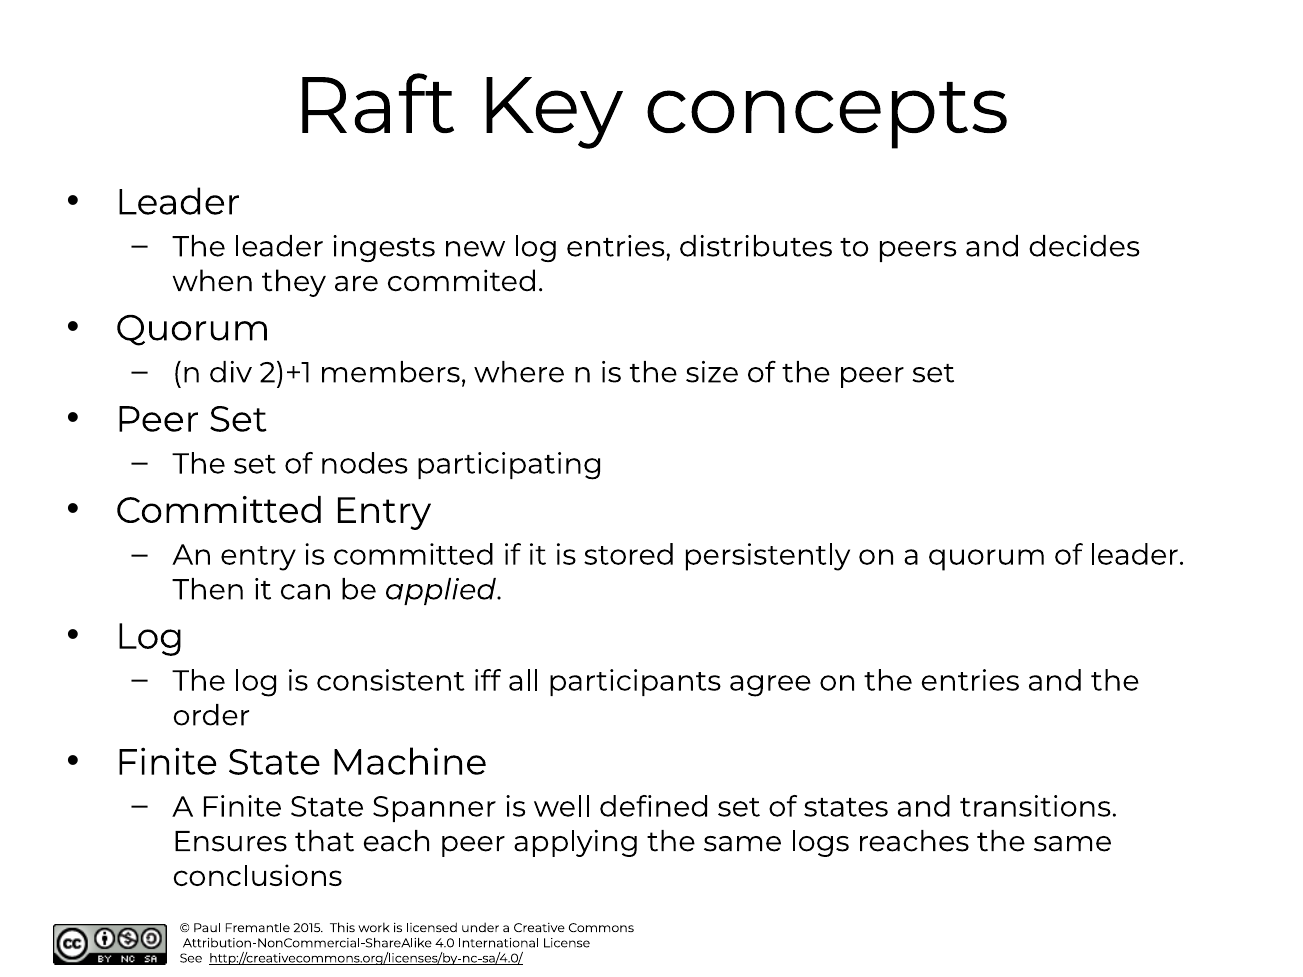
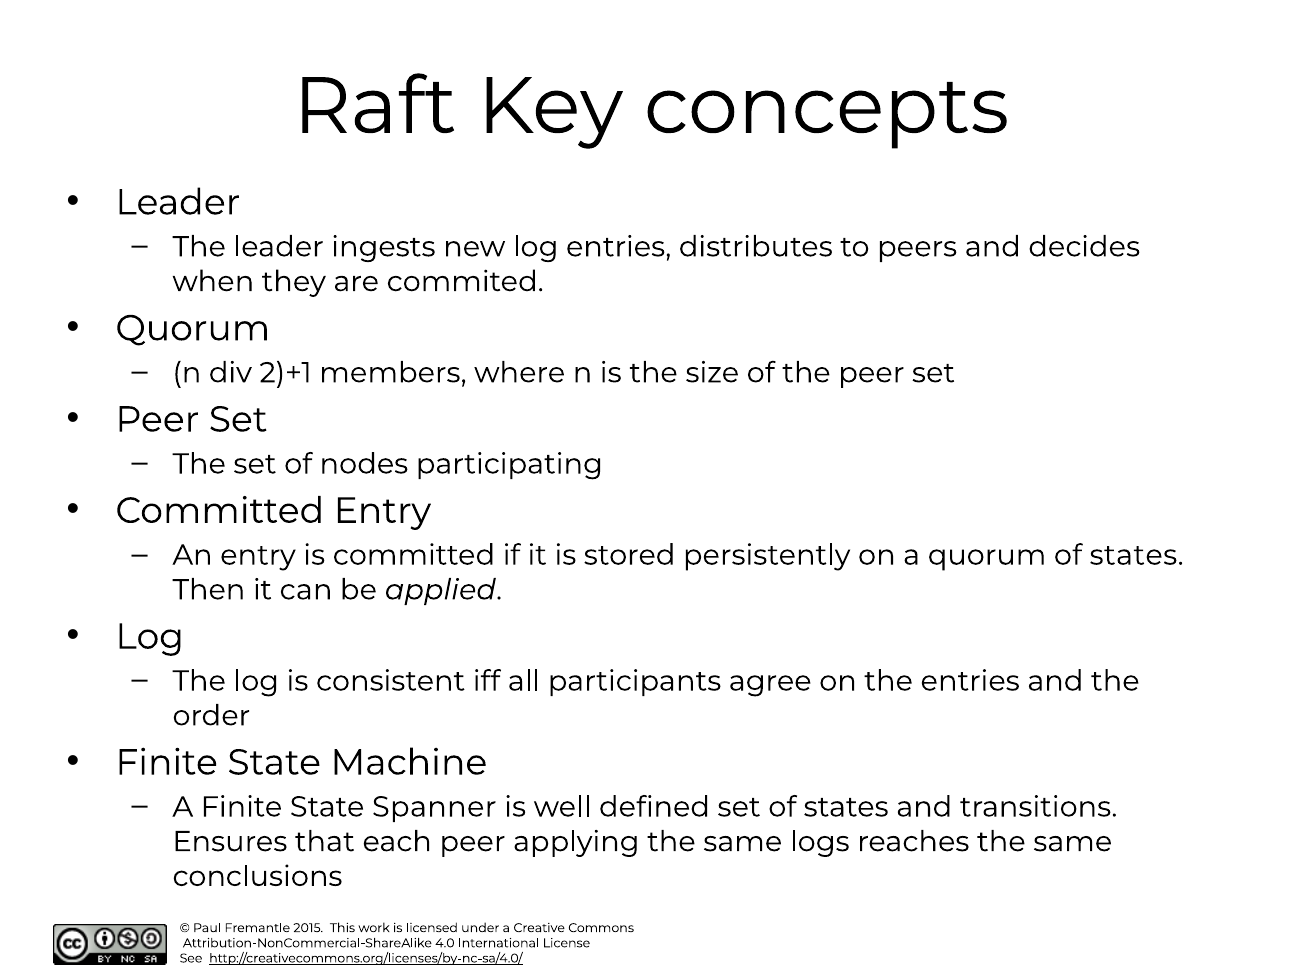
quorum of leader: leader -> states (1137, 555)
